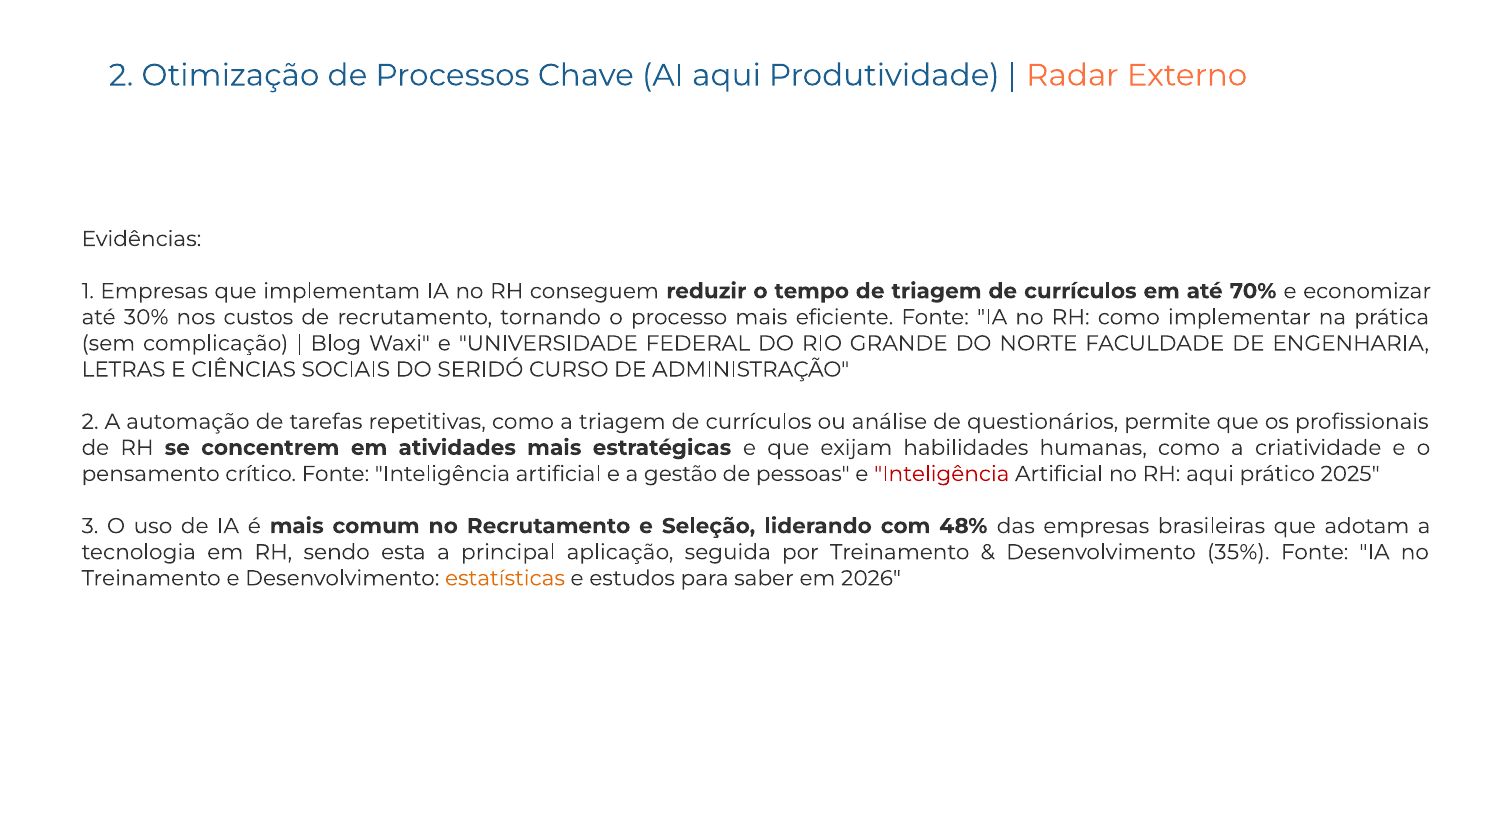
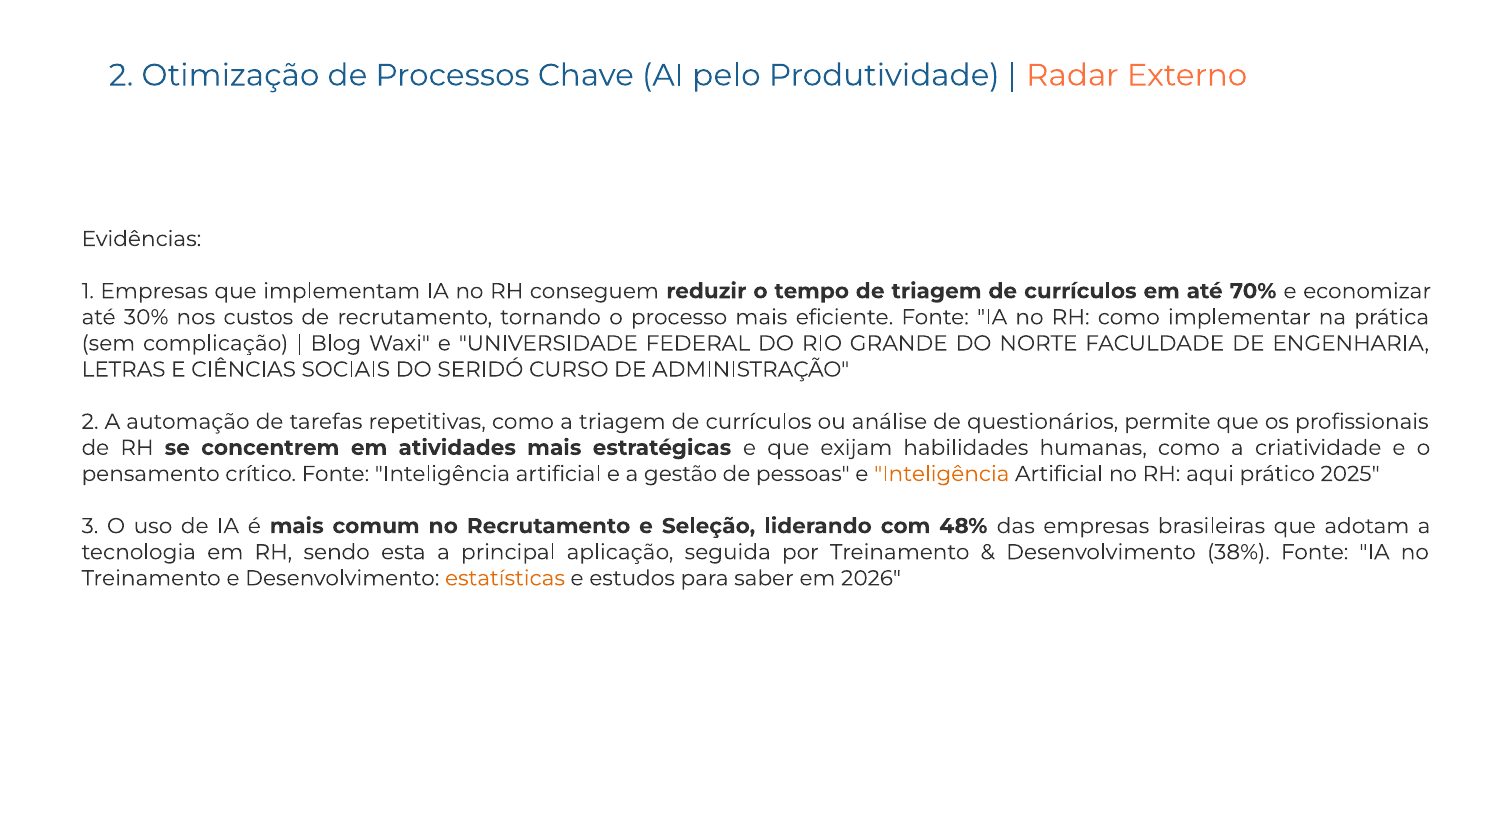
AI aqui: aqui -> pelo (726, 75)
Inteligência colour: red -> orange (942, 474)
35%: 35% -> 38% (1238, 552)
